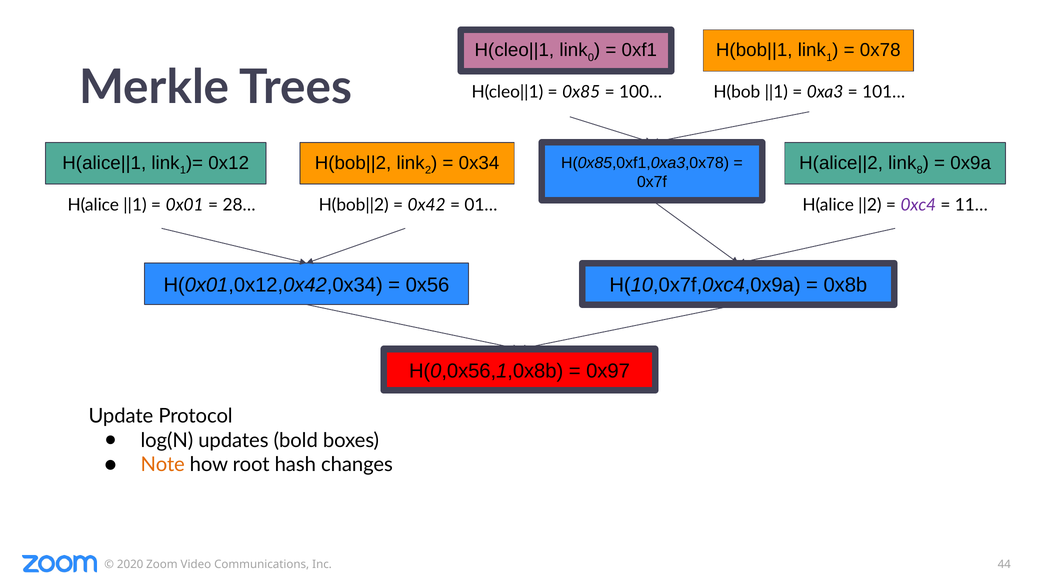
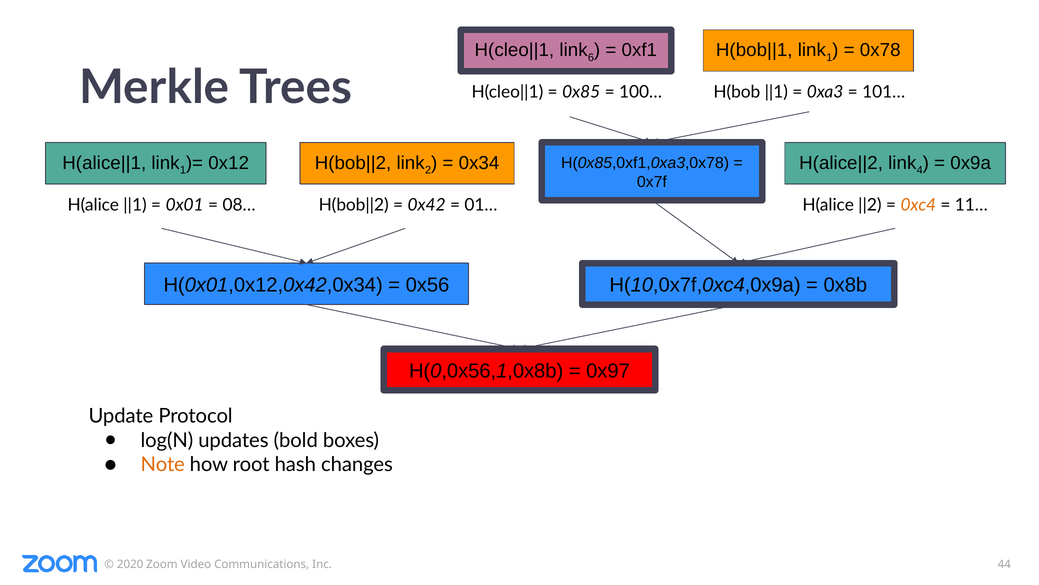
0: 0 -> 6 (591, 58)
8: 8 -> 4 (920, 170)
28…: 28… -> 08… (239, 205)
0xc4 colour: purple -> orange (918, 205)
